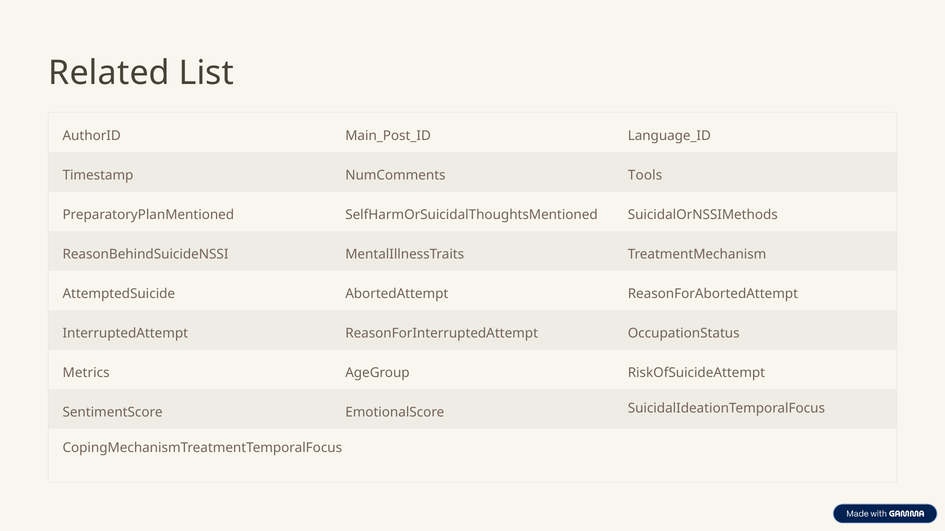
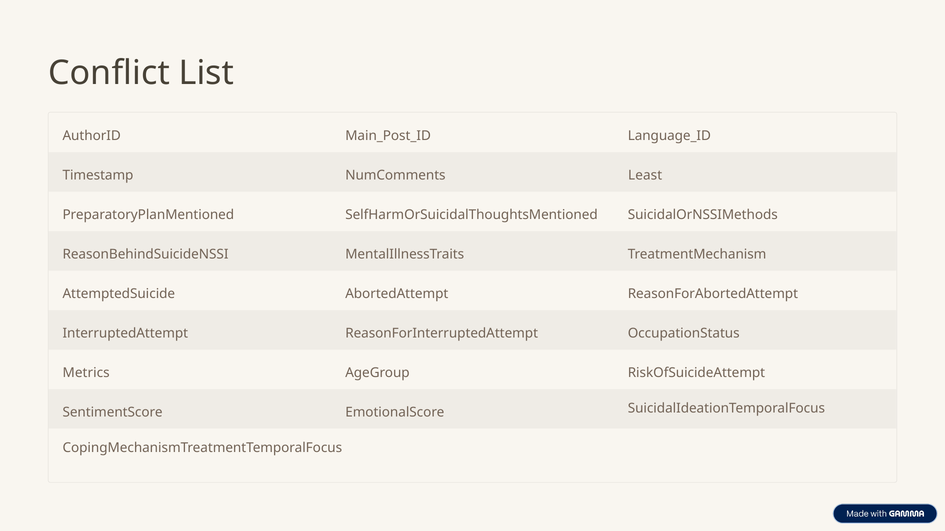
Related: Related -> Conflict (109, 73)
Tools: Tools -> Least (645, 176)
